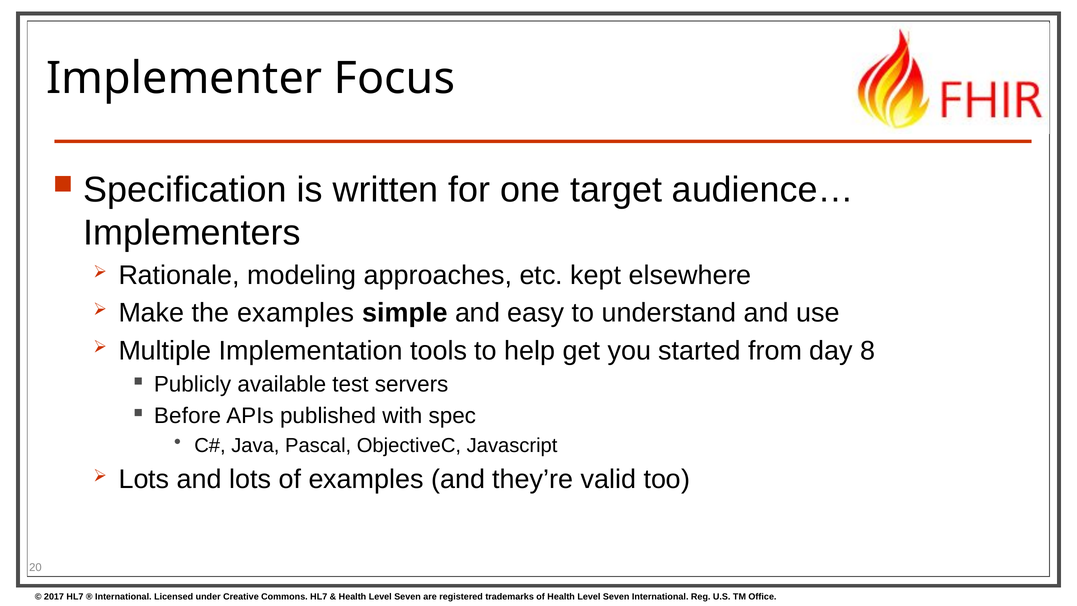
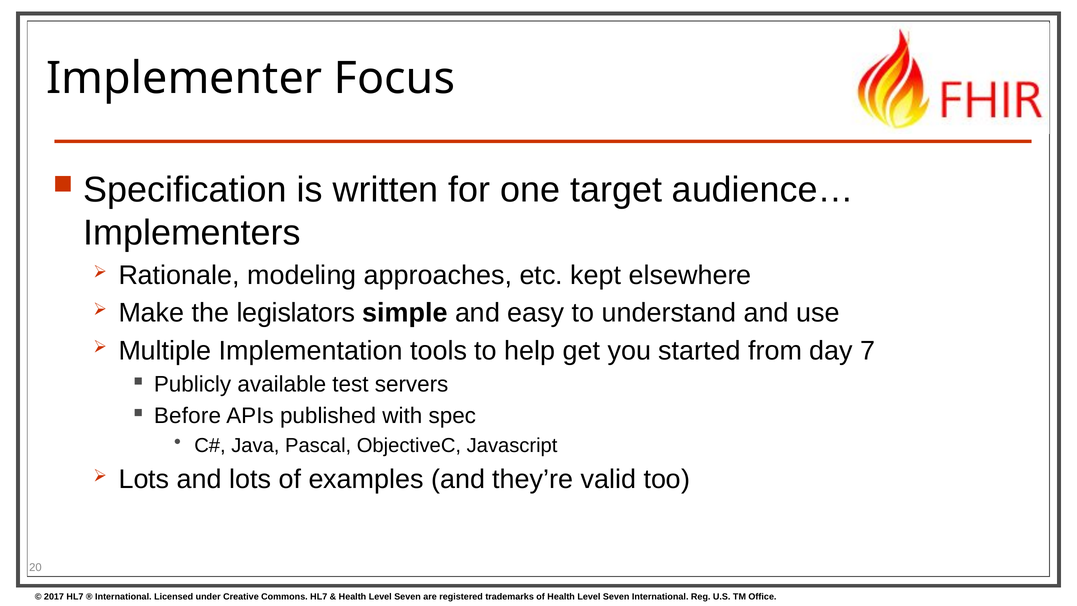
the examples: examples -> legislators (296, 313)
8: 8 -> 7 (868, 351)
